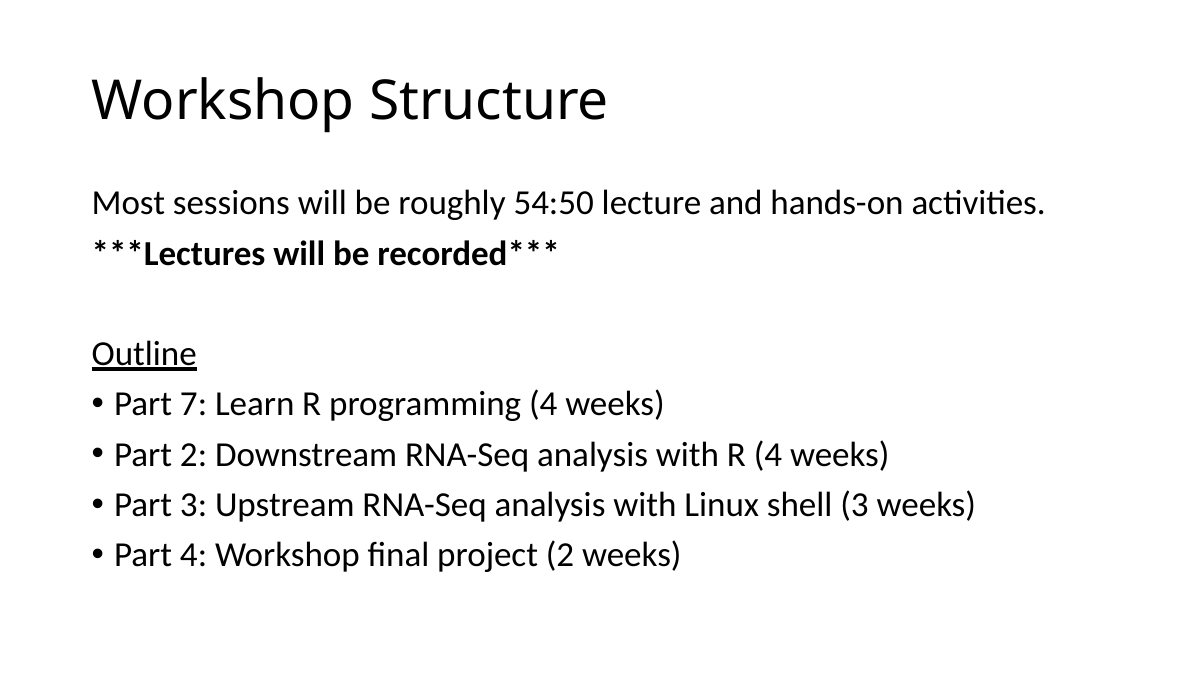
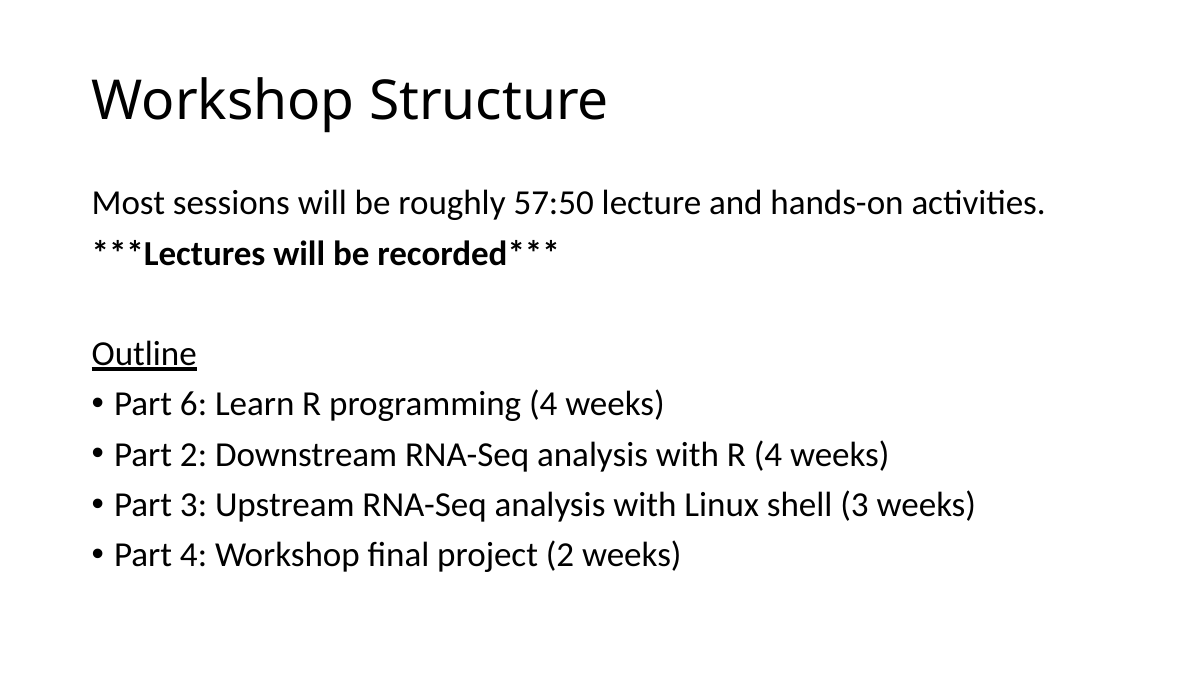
54:50: 54:50 -> 57:50 (554, 203)
7: 7 -> 6 (194, 404)
